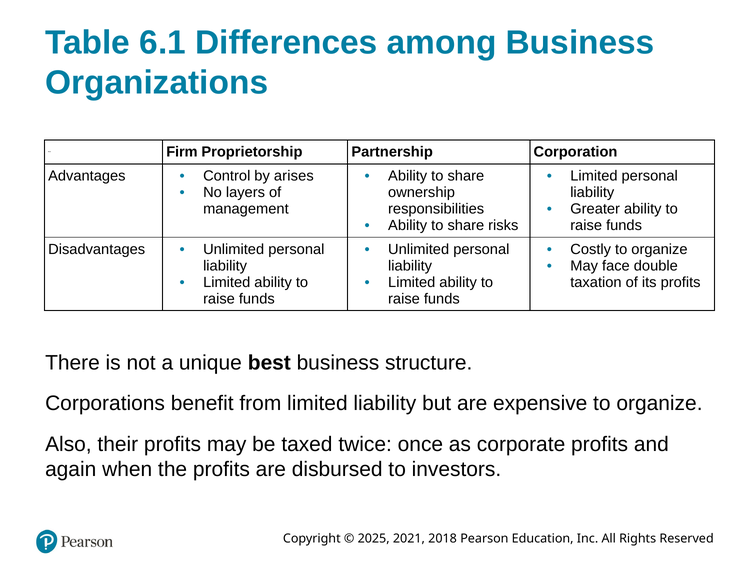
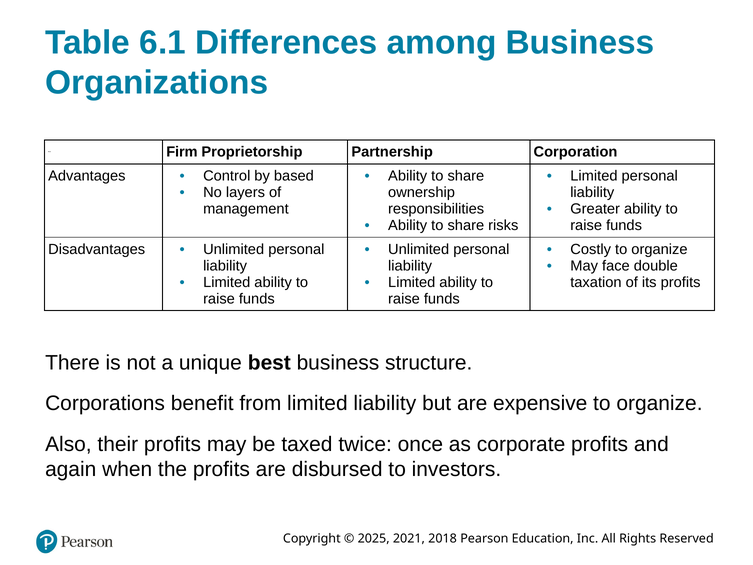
arises: arises -> based (294, 176)
